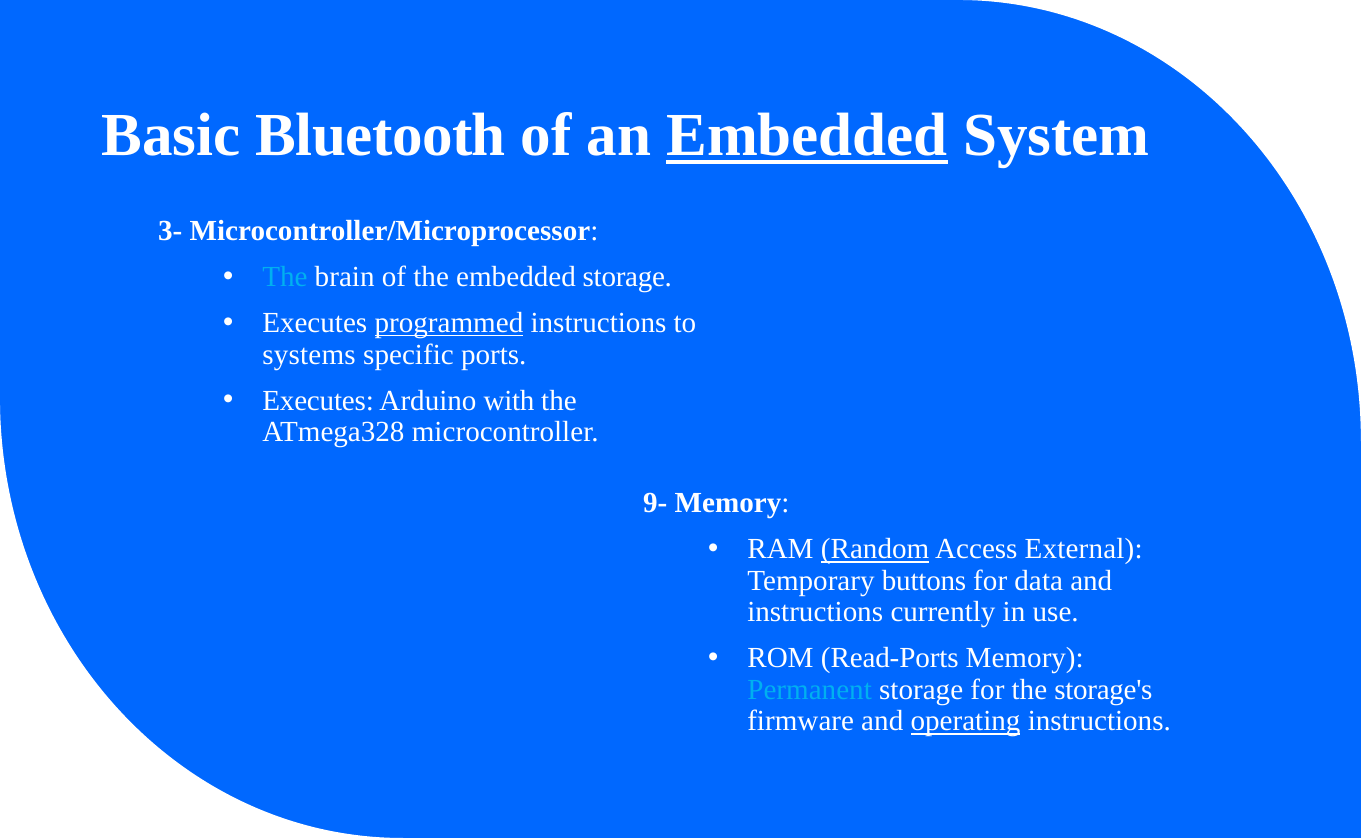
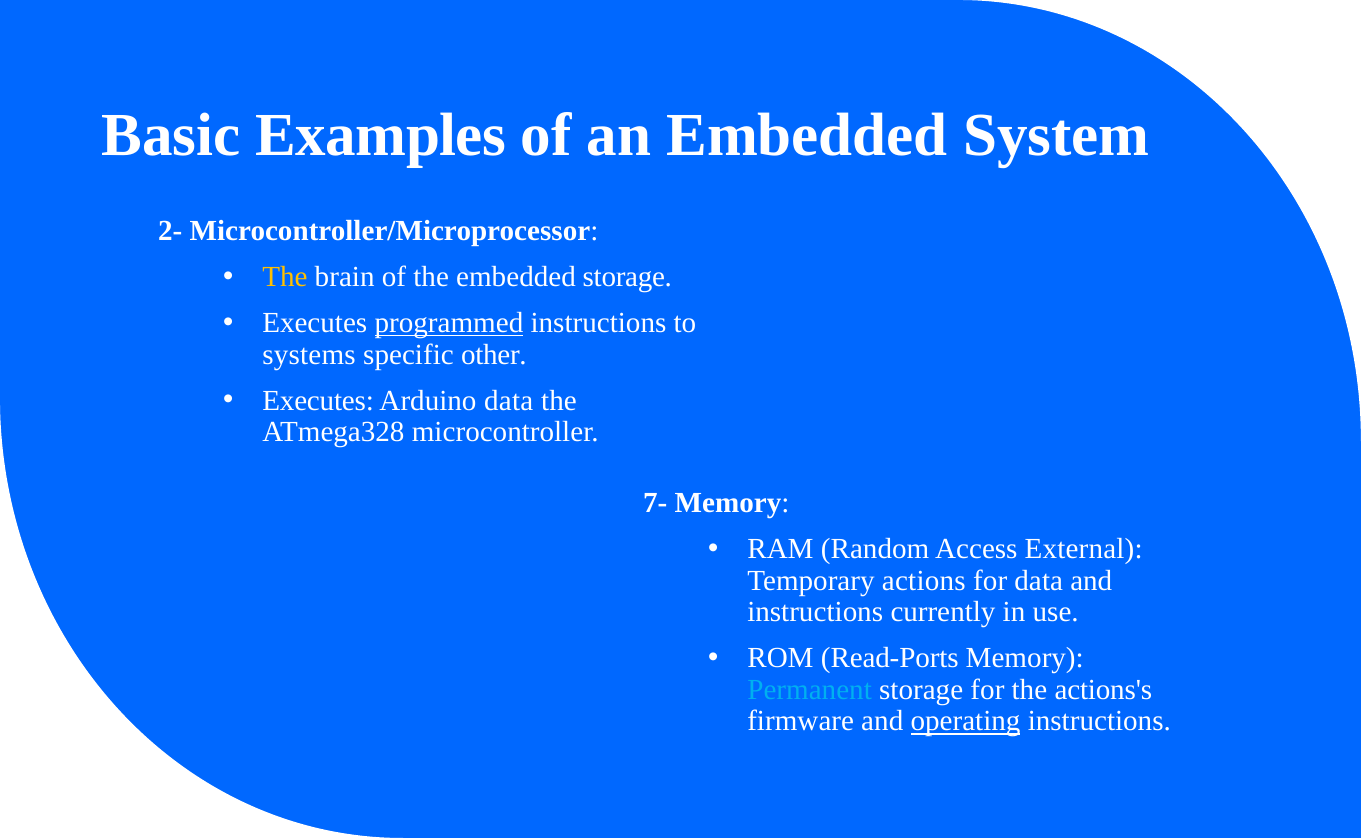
Bluetooth: Bluetooth -> Examples (381, 135)
Embedded underline: present -> none (807, 135)
3-: 3- -> 2- (170, 231)
The colour: light blue -> yellow (285, 277)
ports: ports -> other (494, 354)
Arduino with: with -> data (509, 400)
9-: 9- -> 7- (655, 503)
Random underline: present -> none (875, 549)
buttons: buttons -> actions (924, 580)
storage's: storage's -> actions's (1103, 689)
